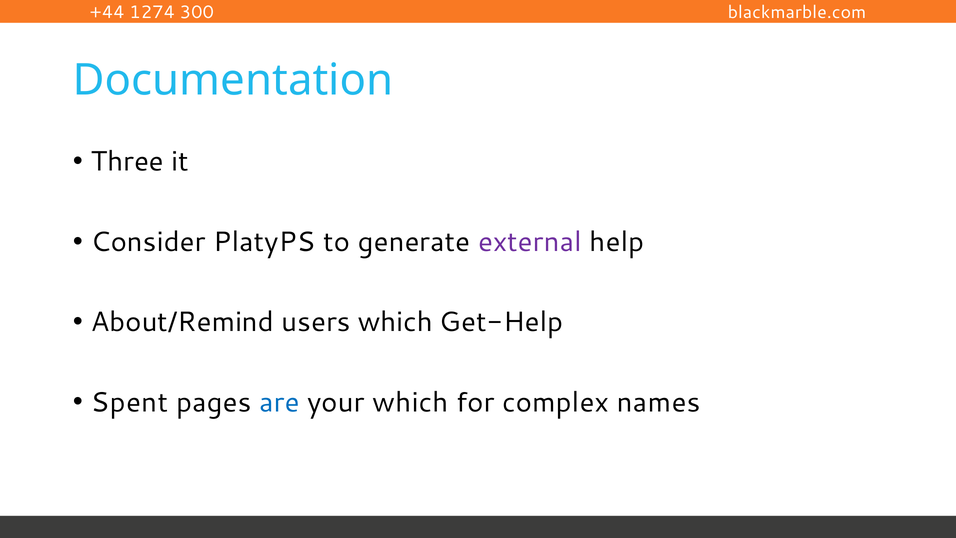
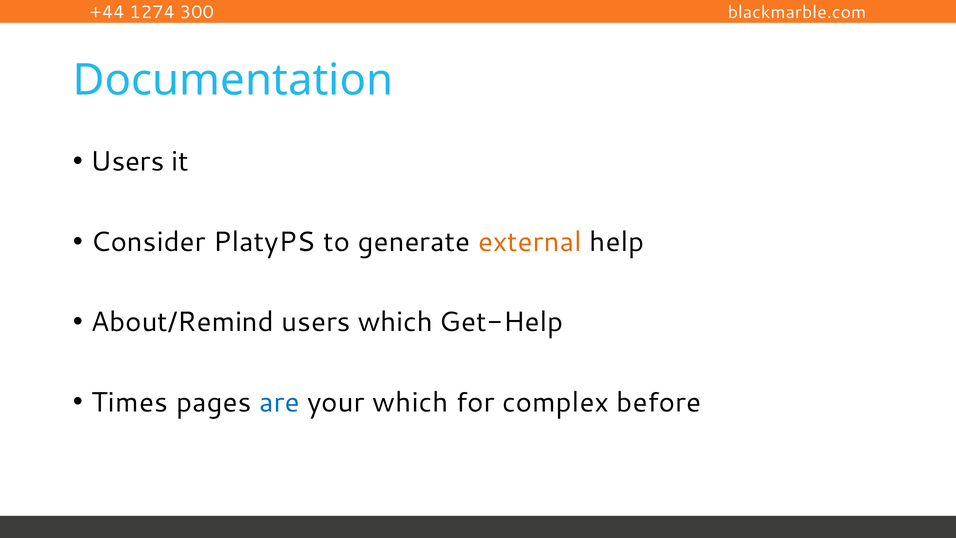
Three: Three -> Users (127, 162)
external colour: purple -> orange (530, 242)
Spent: Spent -> Times (130, 402)
names: names -> before (659, 402)
